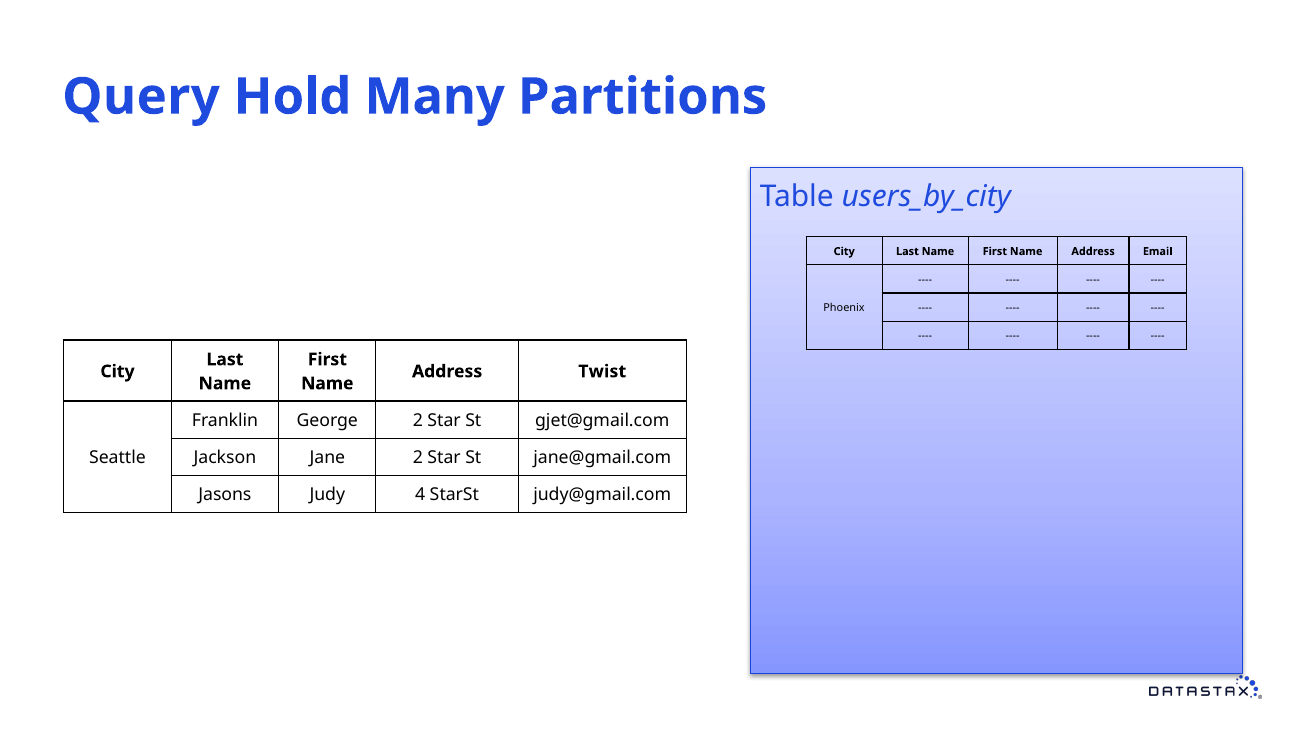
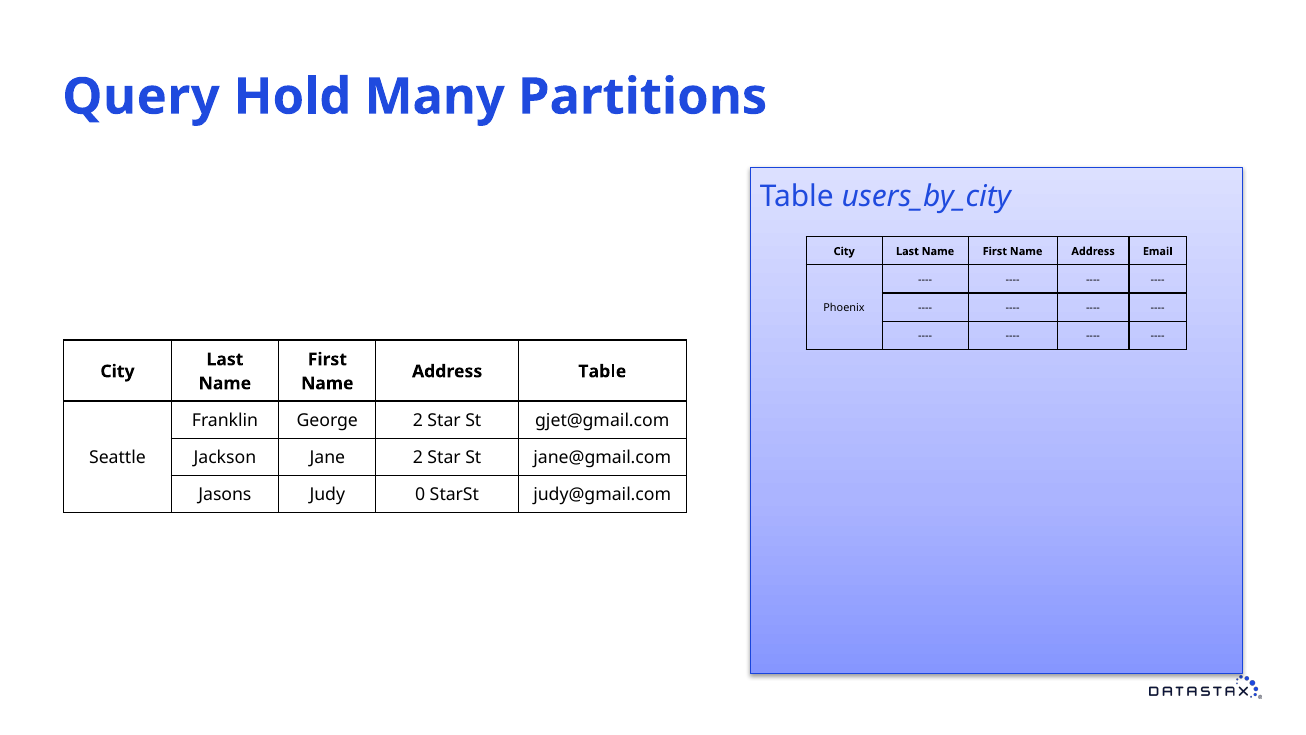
Address Twist: Twist -> Table (602, 371)
4: 4 -> 0 (420, 494)
